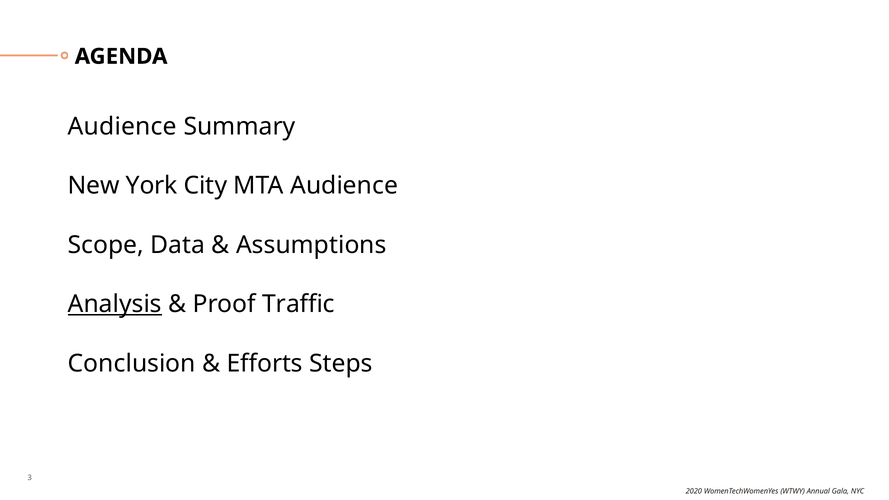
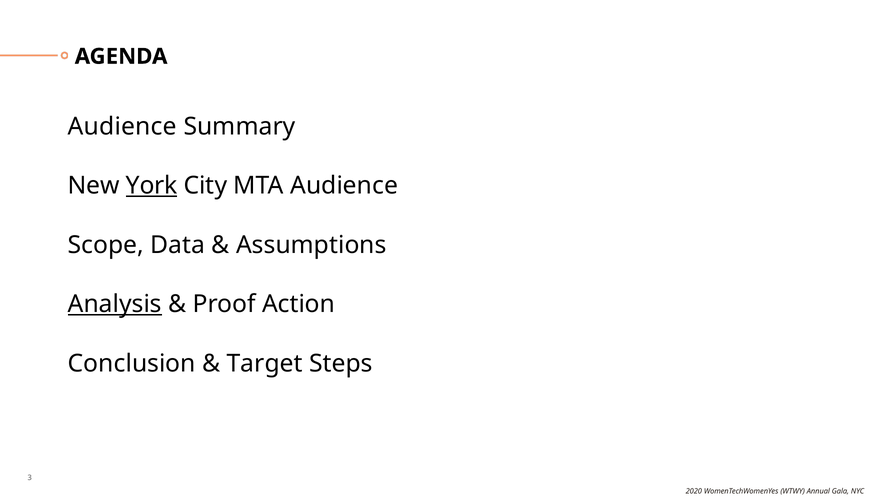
York underline: none -> present (152, 186)
Traffic: Traffic -> Action (299, 304)
Efforts: Efforts -> Target (265, 364)
